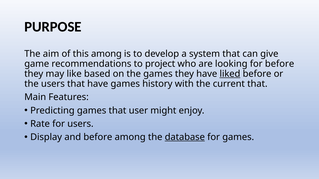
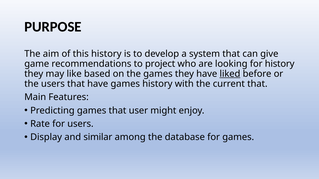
this among: among -> history (106, 54)
for before: before -> history (280, 64)
and before: before -> similar (98, 137)
database underline: present -> none (185, 137)
